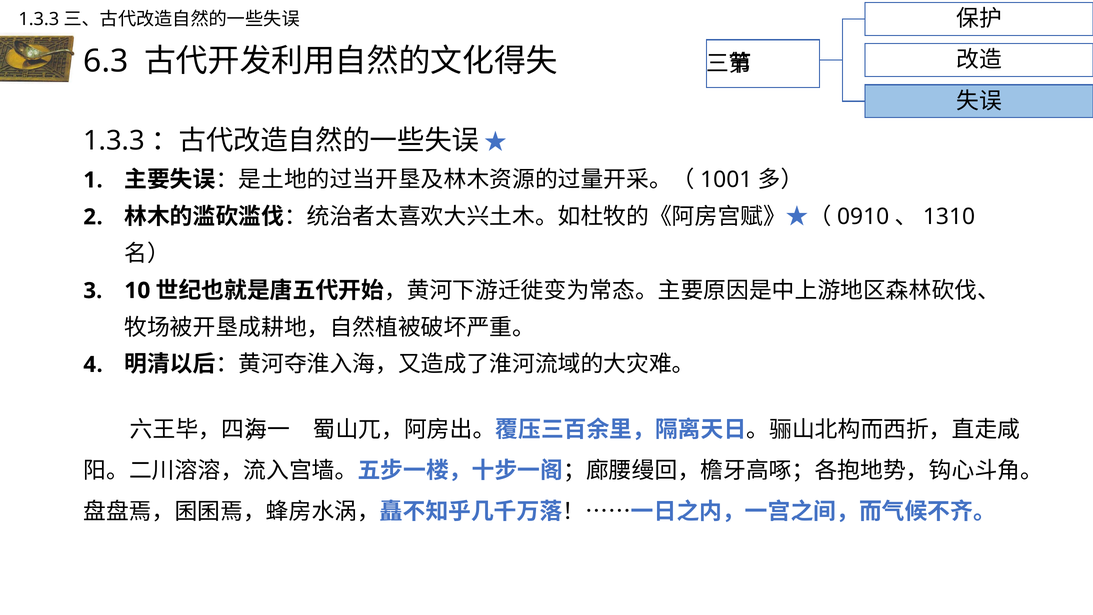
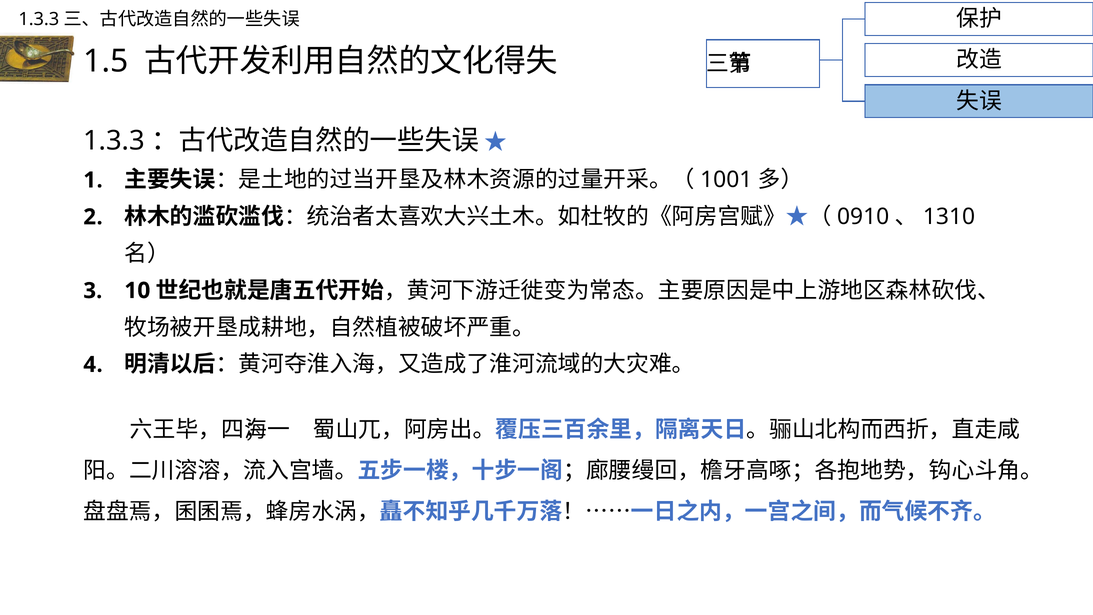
6.3: 6.3 -> 1.5 (106, 61)
